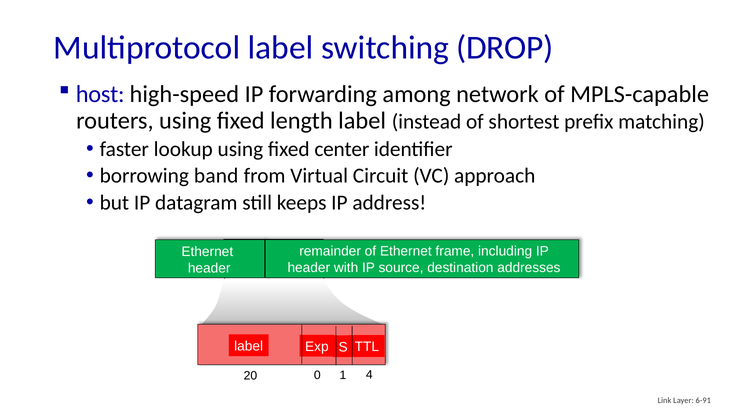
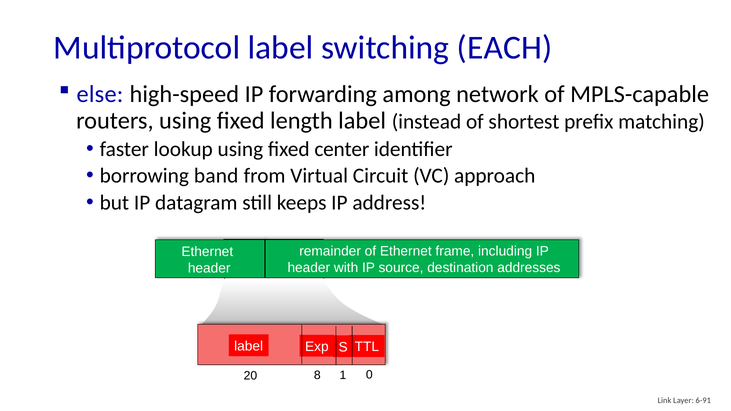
DROP: DROP -> EACH (505, 48)
host: host -> else (100, 94)
0: 0 -> 8 (317, 376)
4: 4 -> 0 (369, 375)
